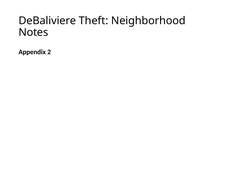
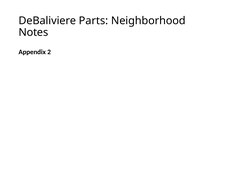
Theft: Theft -> Parts (93, 21)
